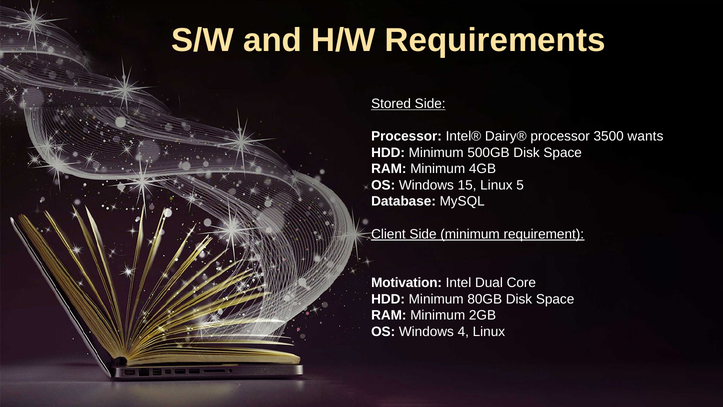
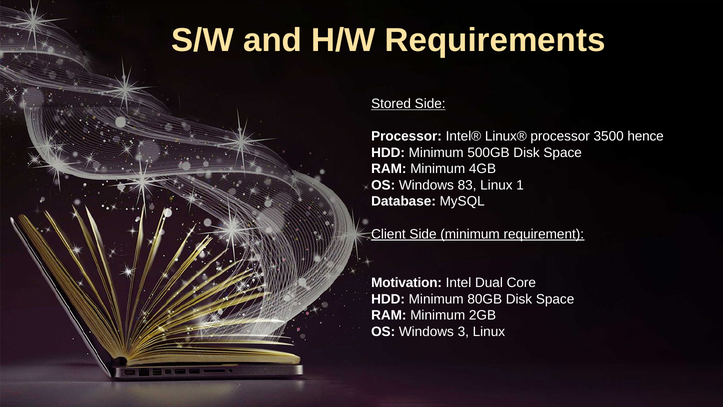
Dairy®: Dairy® -> Linux® (506, 136)
wants: wants -> hence (646, 136)
15: 15 -> 83 (467, 185)
5: 5 -> 1 (520, 185)
4: 4 -> 3 (463, 331)
